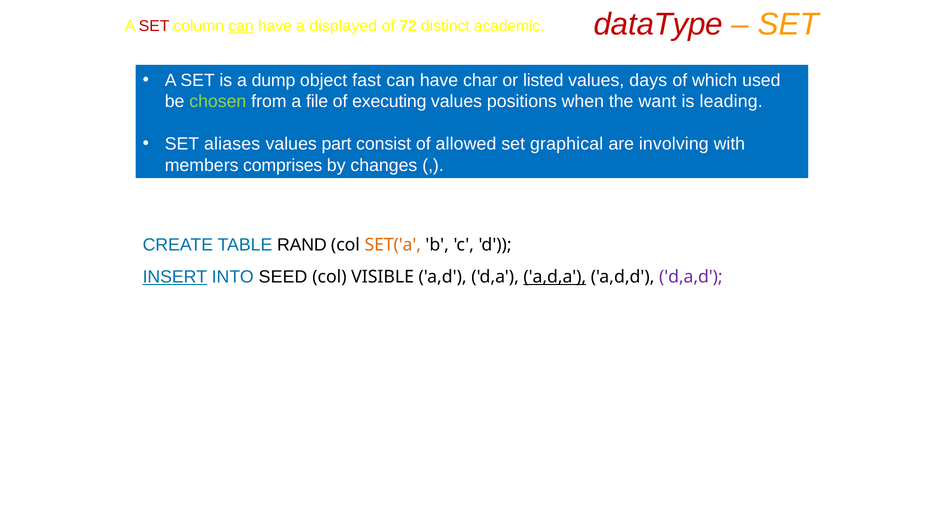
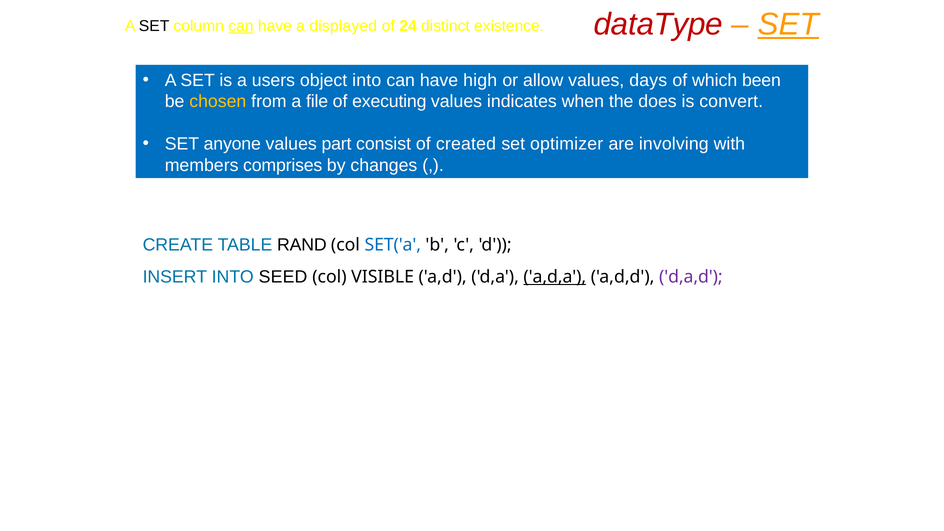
SET underline: none -> present (788, 25)
SET colour: red -> black (154, 26)
72: 72 -> 24 (408, 26)
academic: academic -> existence (509, 26)
dump: dump -> users (273, 80)
object fast: fast -> into (367, 80)
char: char -> high (480, 80)
listed: listed -> allow (543, 80)
used: used -> been (761, 80)
chosen colour: light green -> yellow (218, 101)
positions: positions -> indicates (522, 101)
want: want -> does (658, 101)
leading: leading -> convert (731, 101)
aliases: aliases -> anyone (232, 144)
allowed: allowed -> created (466, 144)
graphical: graphical -> optimizer (567, 144)
SET('a colour: orange -> blue (393, 245)
INSERT underline: present -> none (175, 277)
